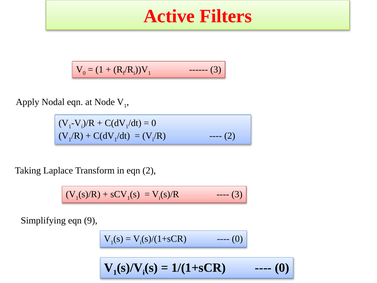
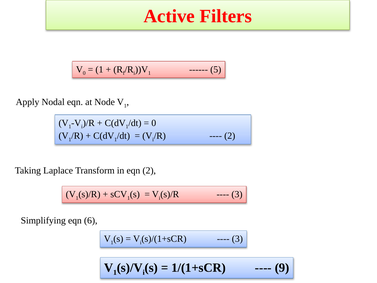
3: 3 -> 5 (216, 69)
9: 9 -> 6 (91, 220)
0: 0 -> 3 (237, 239)
0: 0 -> 9 (282, 267)
